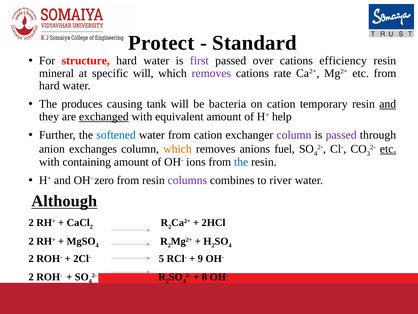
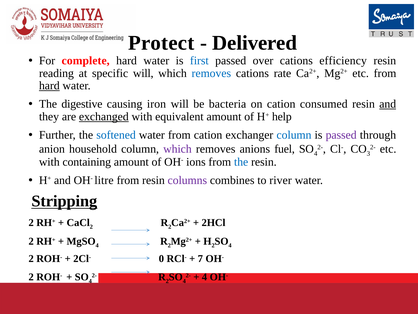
Standard: Standard -> Delivered (255, 43)
structure: structure -> complete (86, 61)
first colour: purple -> blue (199, 61)
mineral: mineral -> reading (56, 73)
removes colour: purple -> blue (211, 73)
hard underline: none -> present (49, 86)
produces: produces -> digestive (82, 104)
tank: tank -> iron (156, 104)
temporary: temporary -> consumed (324, 104)
column colour: purple -> blue (294, 135)
exchanges: exchanges -> household (93, 149)
which colour: orange -> purple (177, 149)
etc underline: present -> none (388, 149)
zero: zero -> litre (104, 180)
Although: Although -> Stripping (64, 201)
5: 5 -> 0 (161, 258)
9: 9 -> 7 (200, 258)
8: 8 -> 4 (205, 277)
